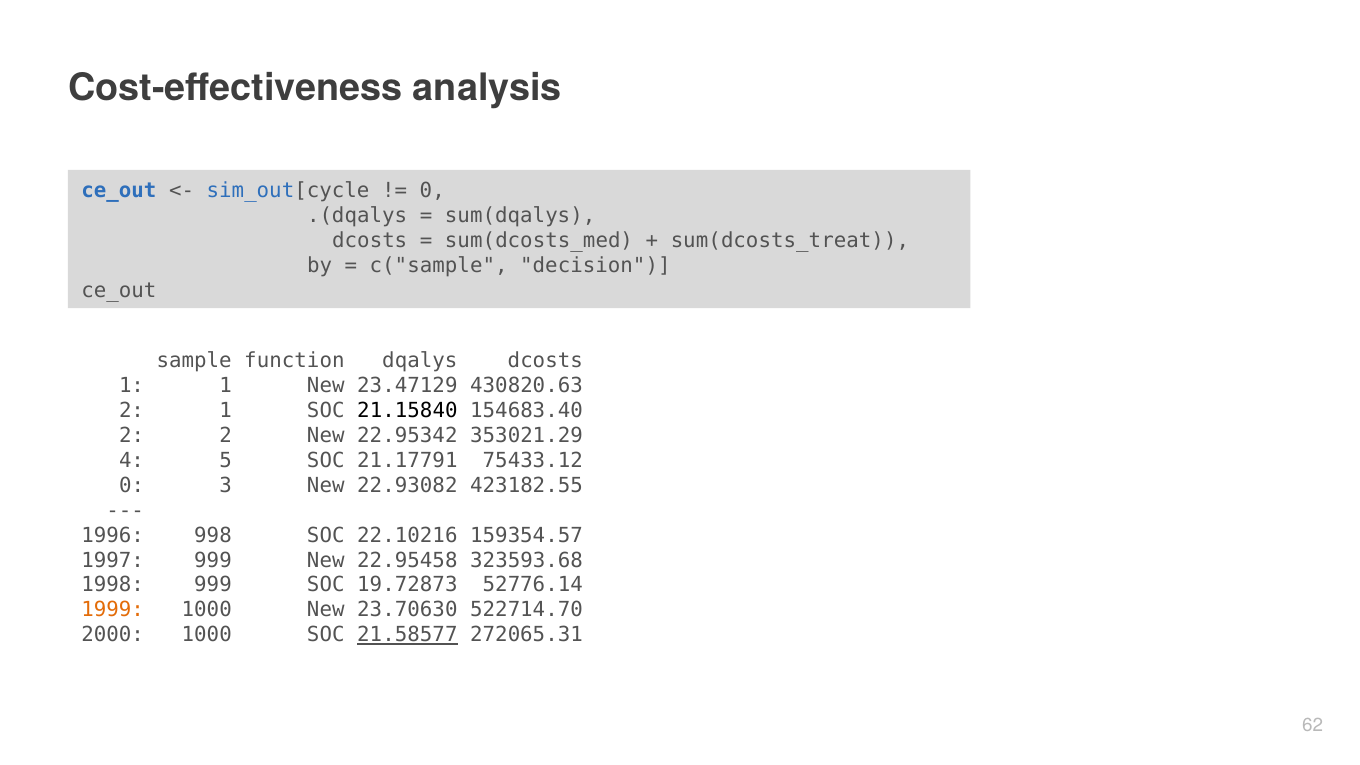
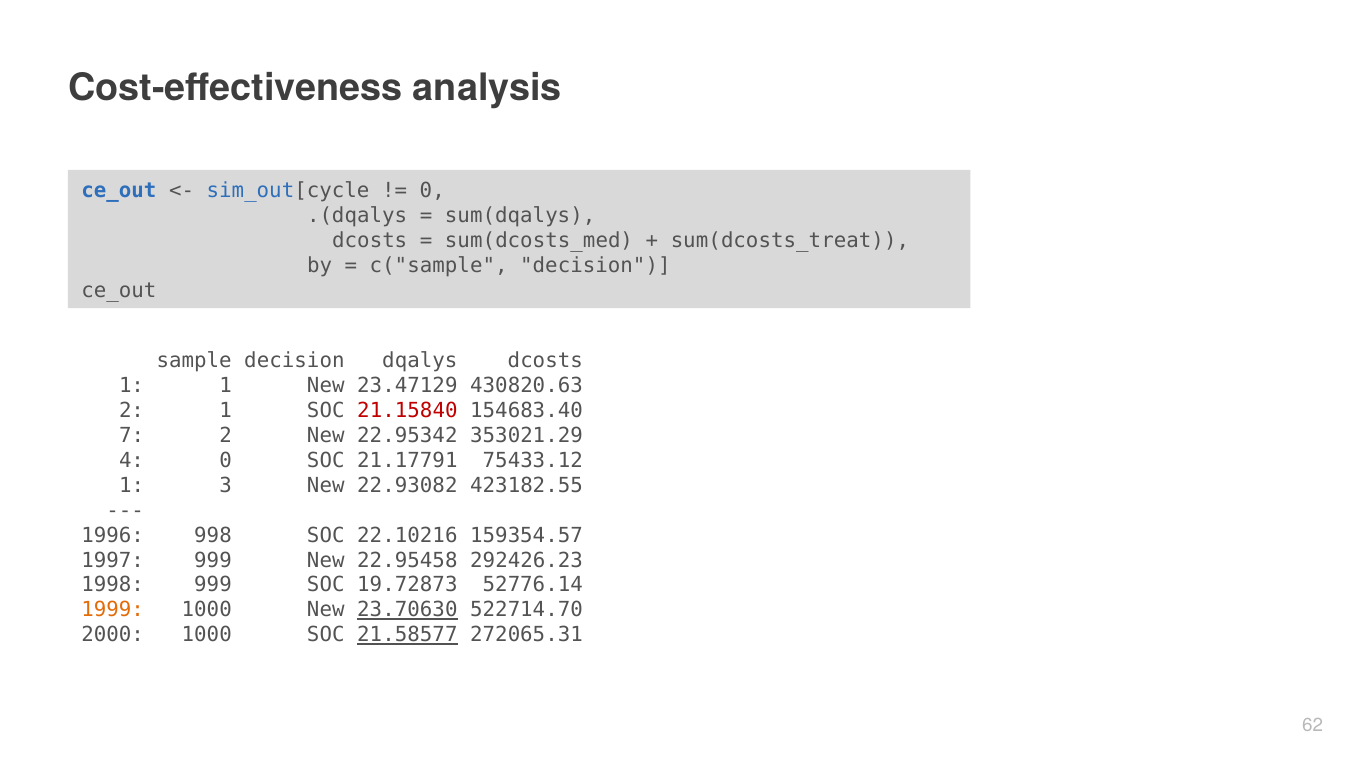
sample function: function -> decision (294, 361)
21.15840 colour: black -> red (407, 410)
2: 2 -> 7 (132, 435)
4 5: 5 -> 0 (226, 460)
0: 0 -> 1 (132, 485)
323593.68: 323593.68 -> 292426.23 (527, 560)
23.70630 underline: none -> present (407, 610)
